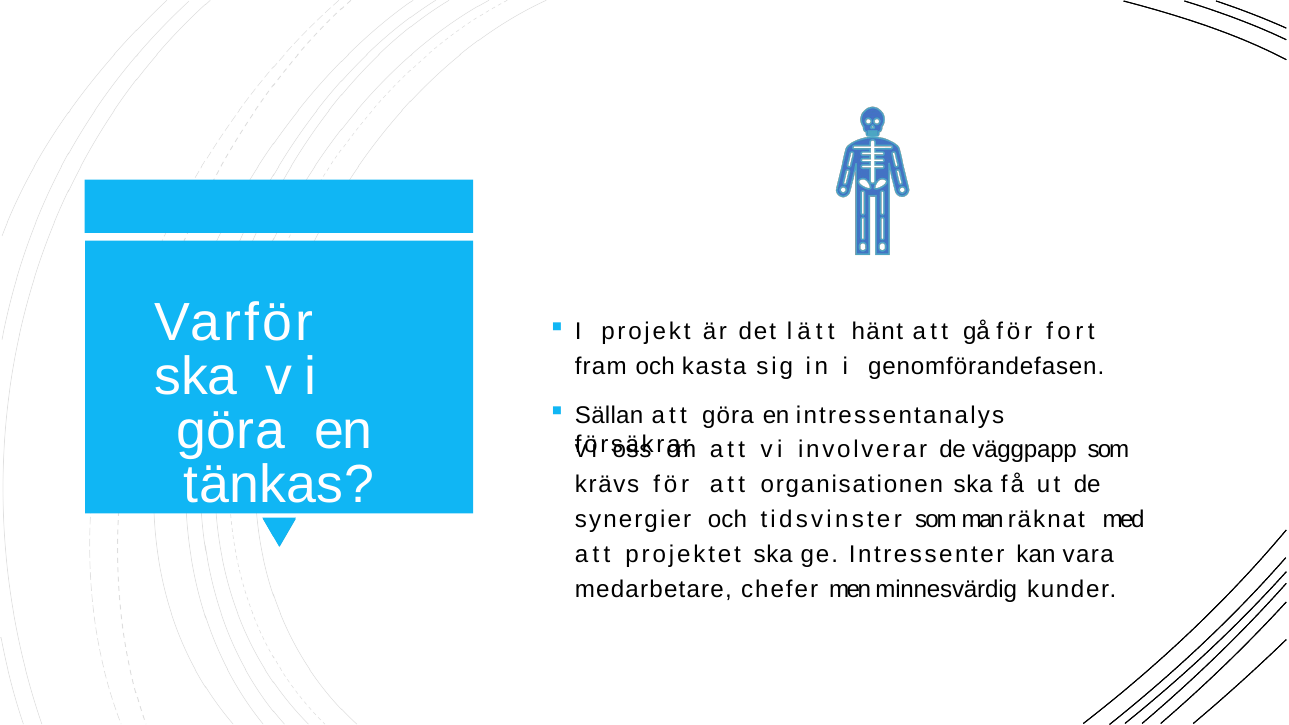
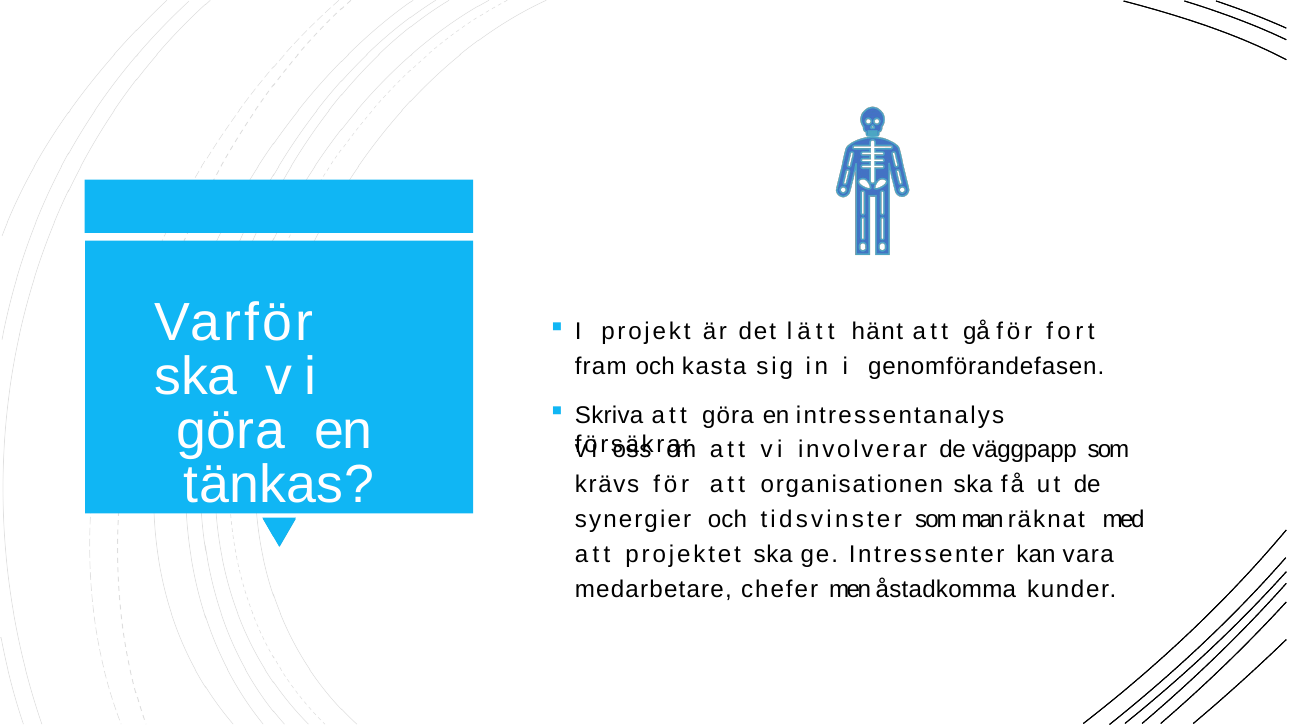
Sällan: Sällan -> Skriva (609, 415)
minnesvärdig: minnesvärdig -> åstadkomma (946, 590)
